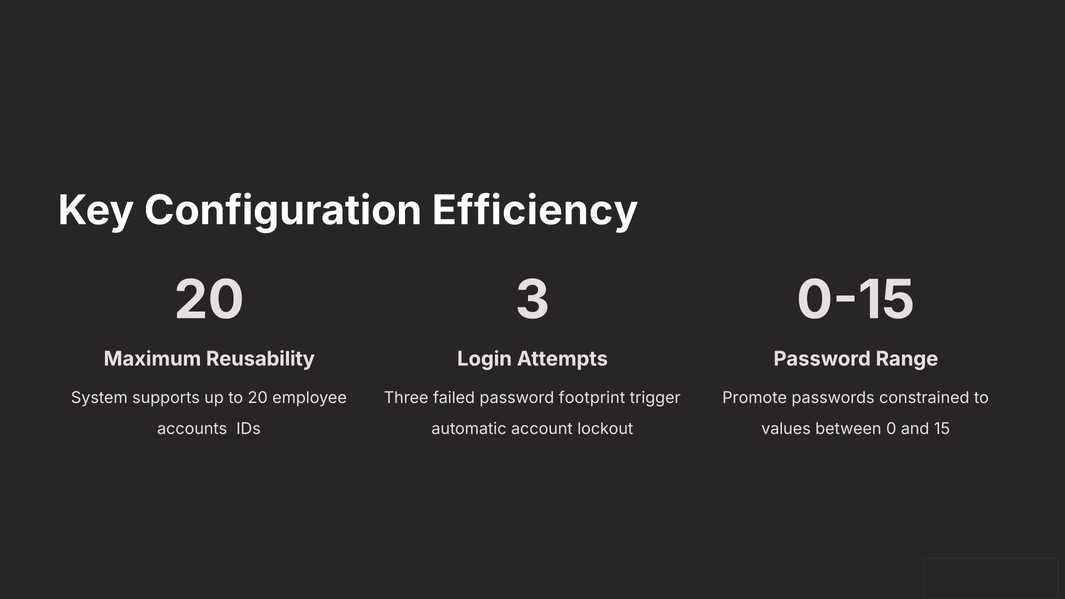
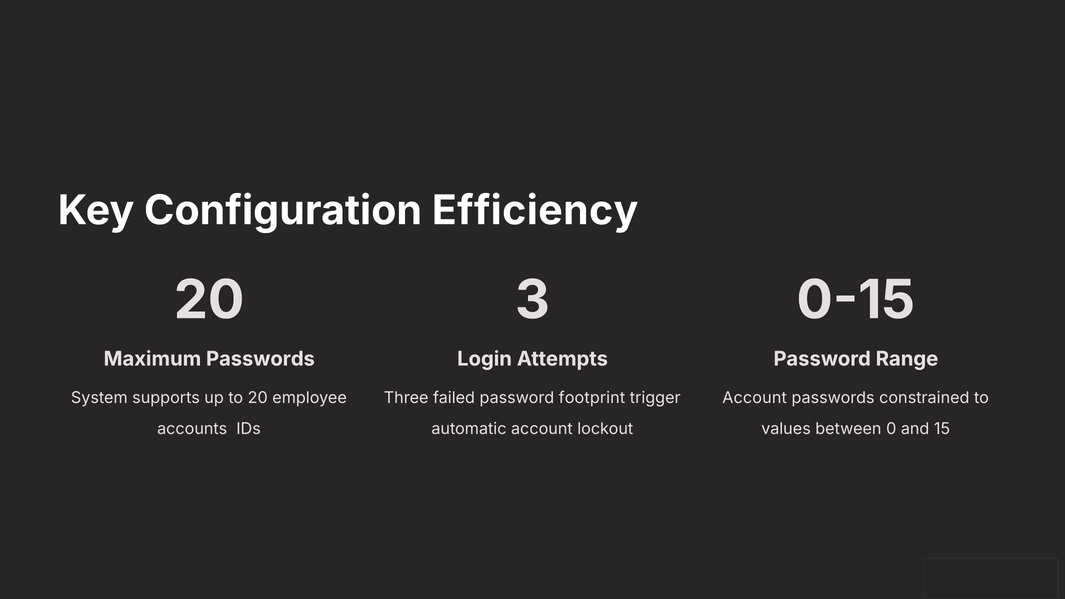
Maximum Reusability: Reusability -> Passwords (260, 359)
Promote: Promote -> Account (755, 398)
